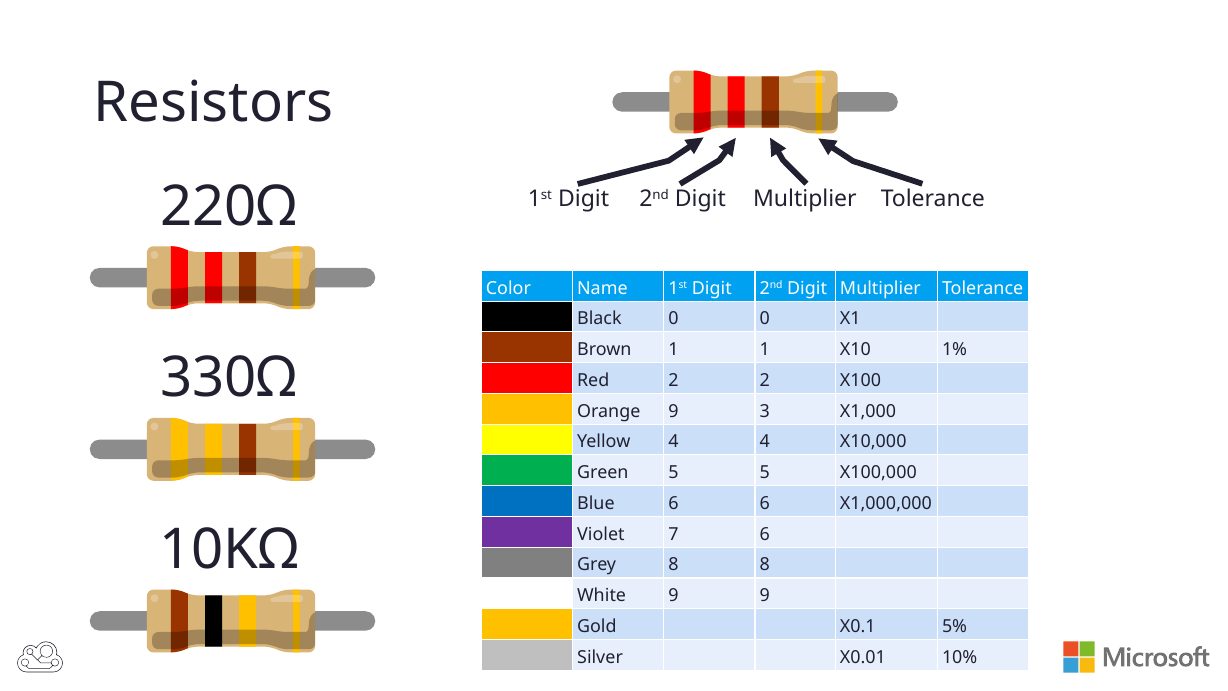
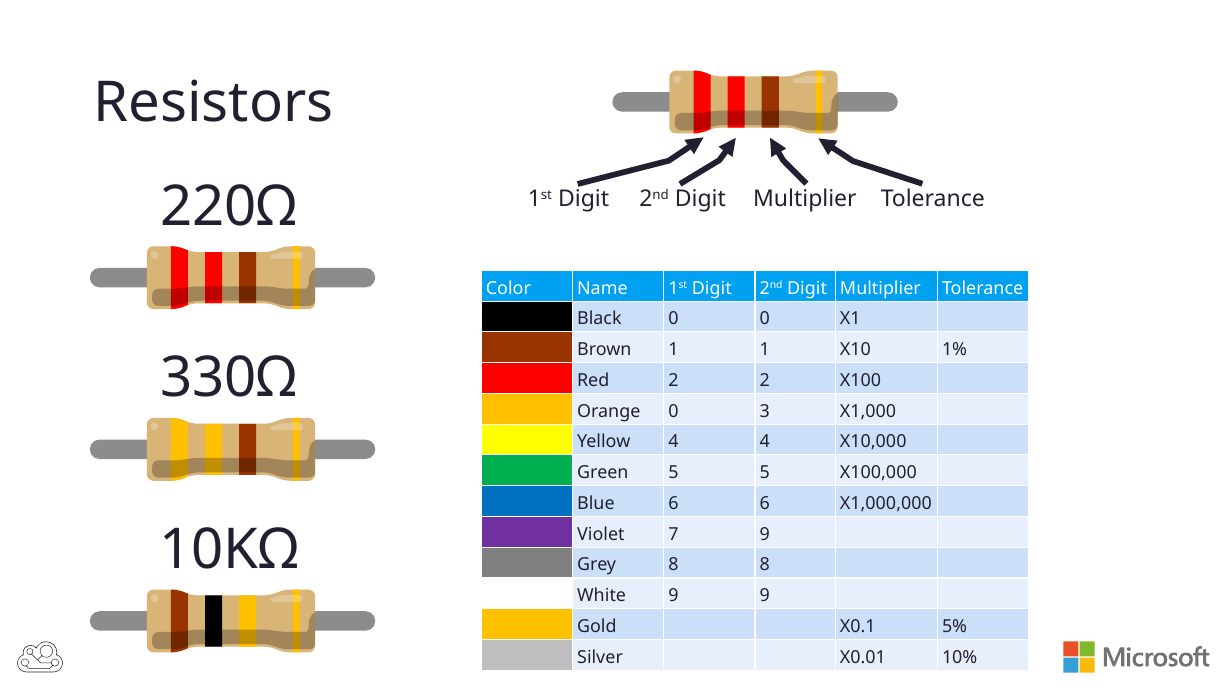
Orange 9: 9 -> 0 (674, 411)
7 6: 6 -> 9 (765, 534)
